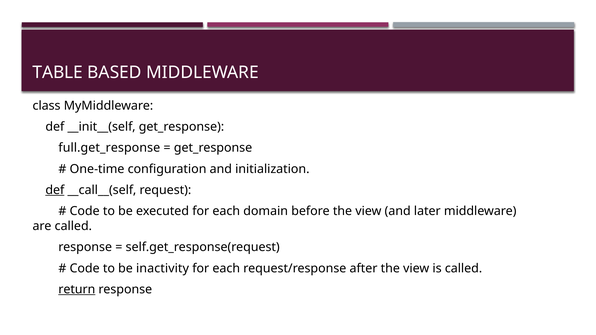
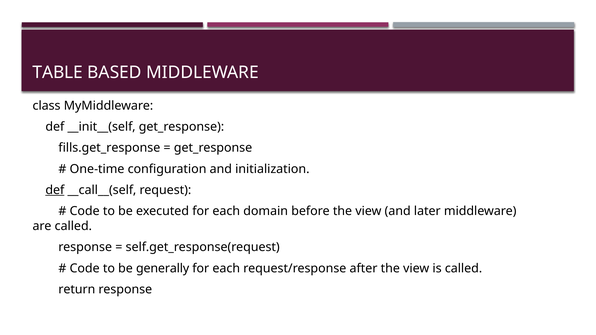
full.get_response: full.get_response -> fills.get_response (109, 148)
inactivity: inactivity -> generally (163, 269)
return underline: present -> none (77, 290)
